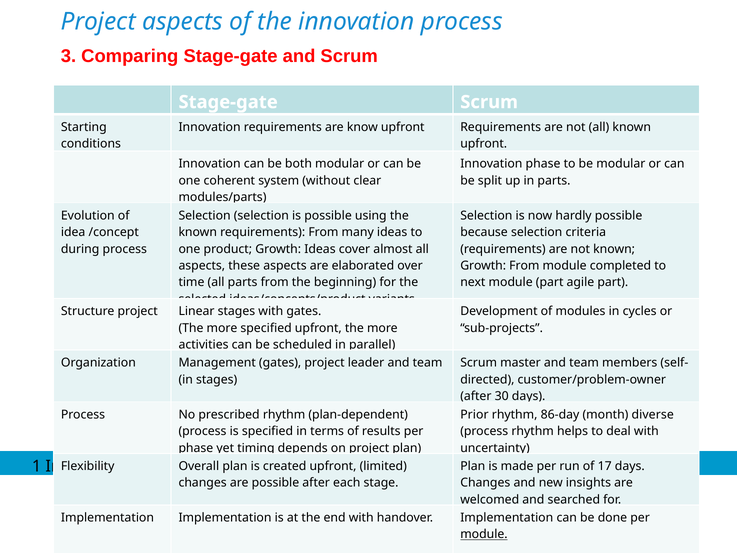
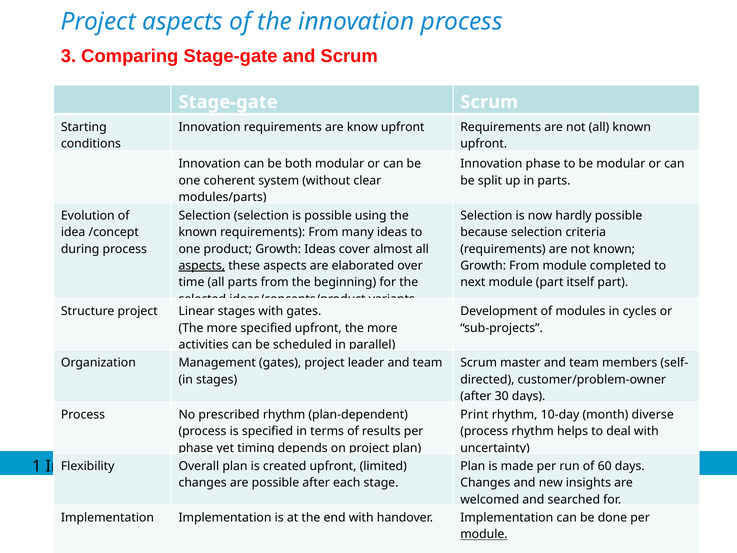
aspects underline: none -> present (202, 266)
agile: agile -> itself (580, 282)
Prior: Prior -> Print (474, 414)
86-day: 86-day -> 10-day (560, 414)
17: 17 -> 60 (605, 466)
